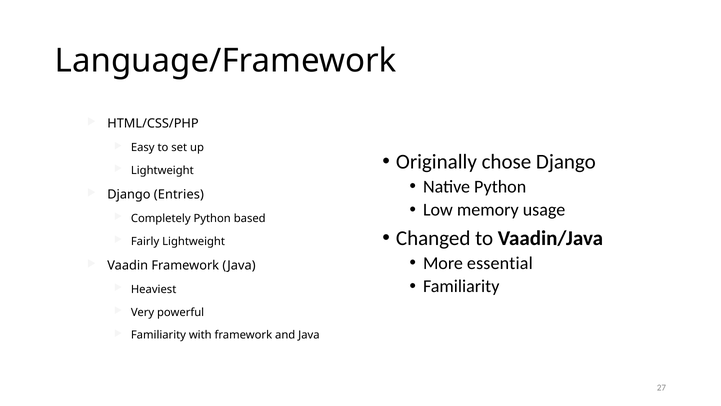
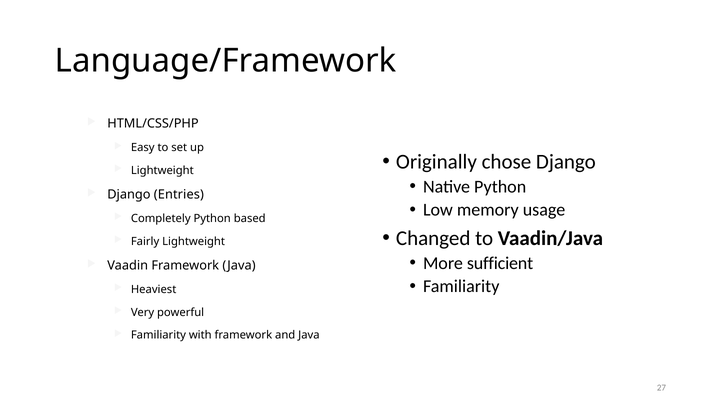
essential: essential -> sufficient (500, 263)
